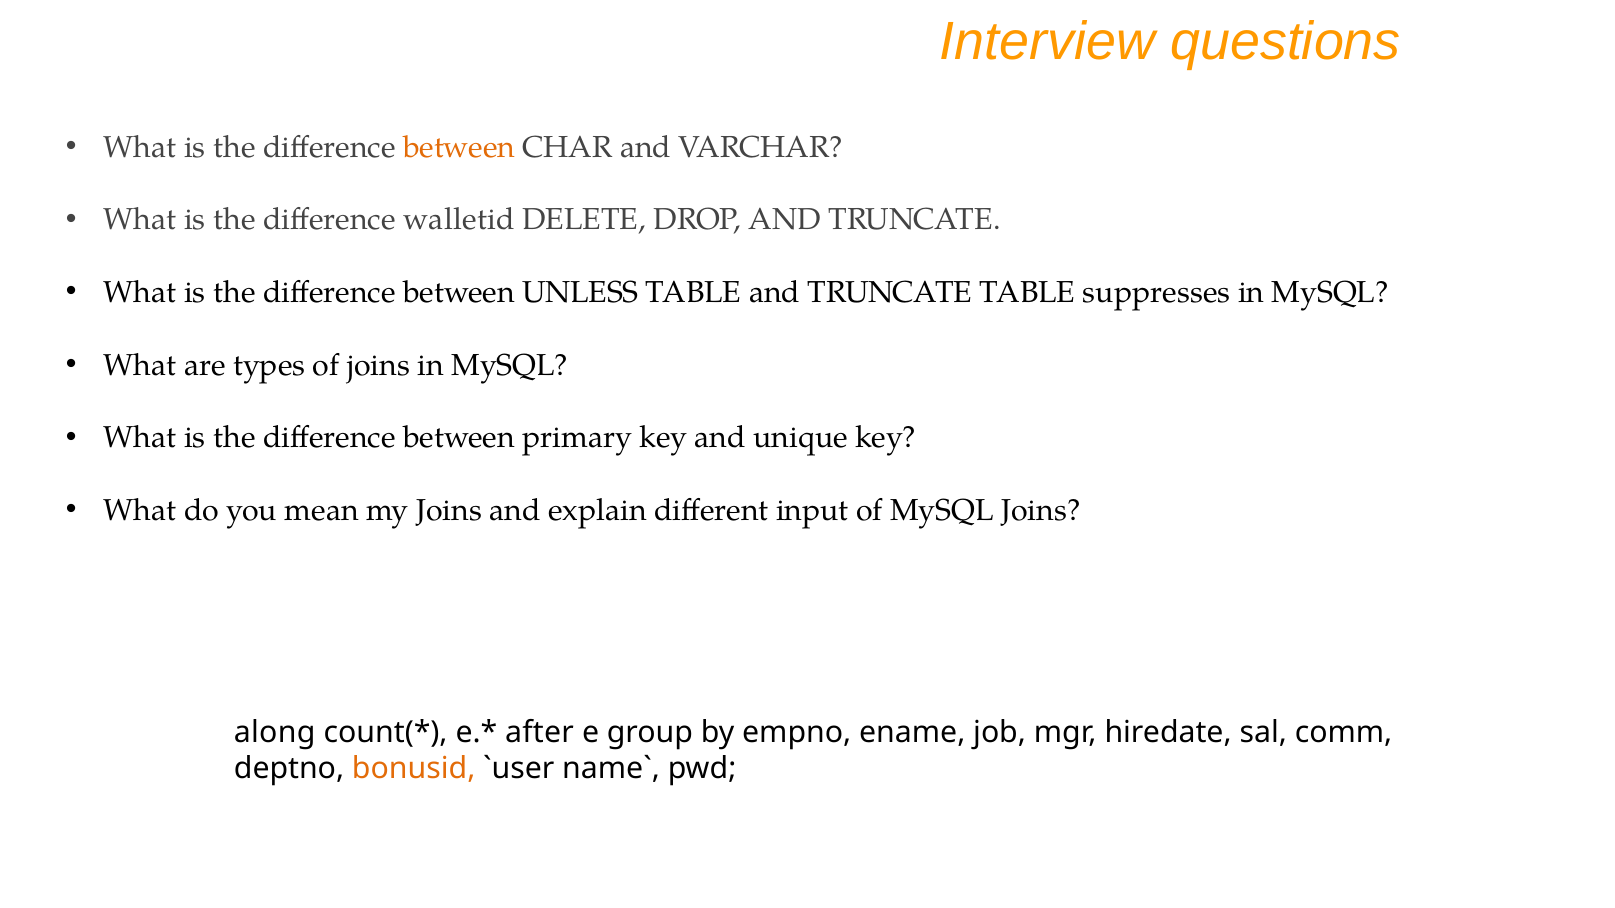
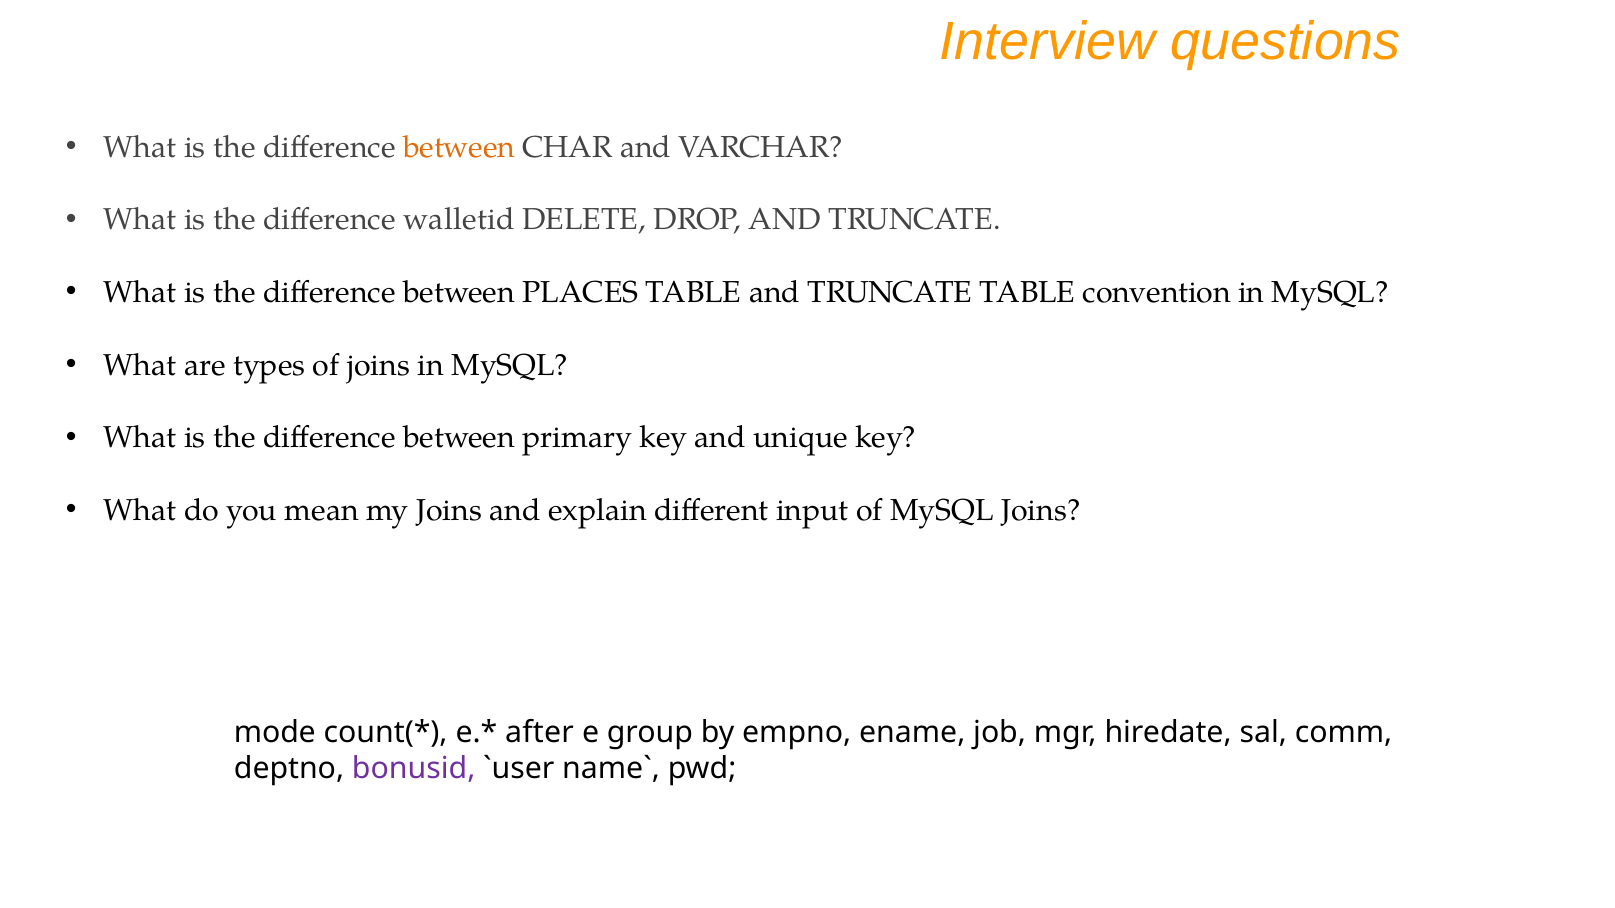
UNLESS: UNLESS -> PLACES (581, 293)
suppresses: suppresses -> convention (1157, 293)
along: along -> mode (275, 733)
bonusid colour: orange -> purple (414, 769)
